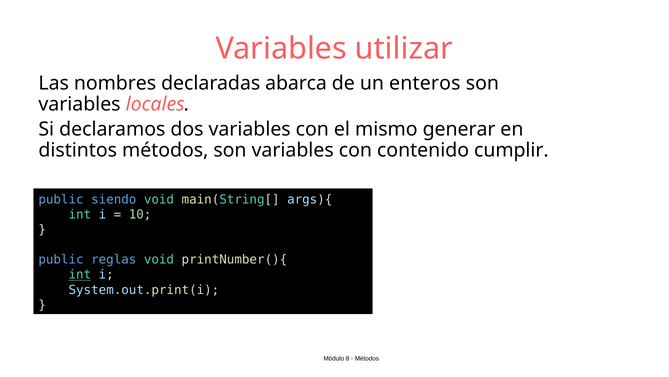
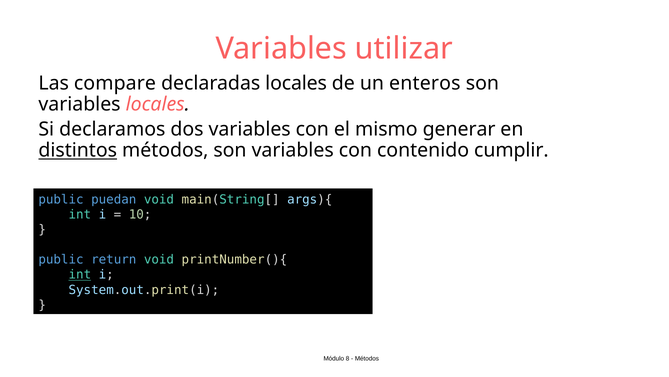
nombres: nombres -> compare (115, 83)
declaradas abarca: abarca -> locales (296, 83)
distintos underline: none -> present (78, 150)
siendo: siendo -> puedan (114, 199)
reglas: reglas -> return (114, 259)
